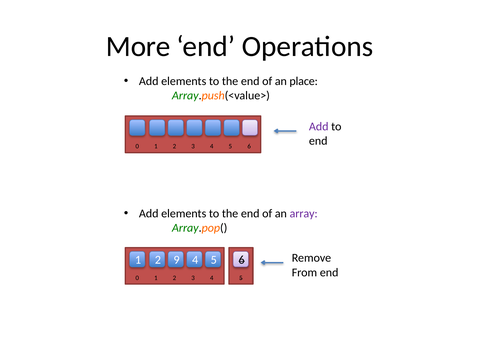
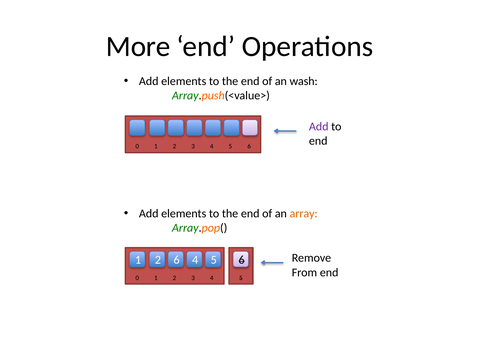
place: place -> wash (304, 81)
array colour: purple -> orange (304, 213)
2 9: 9 -> 6 (177, 260)
